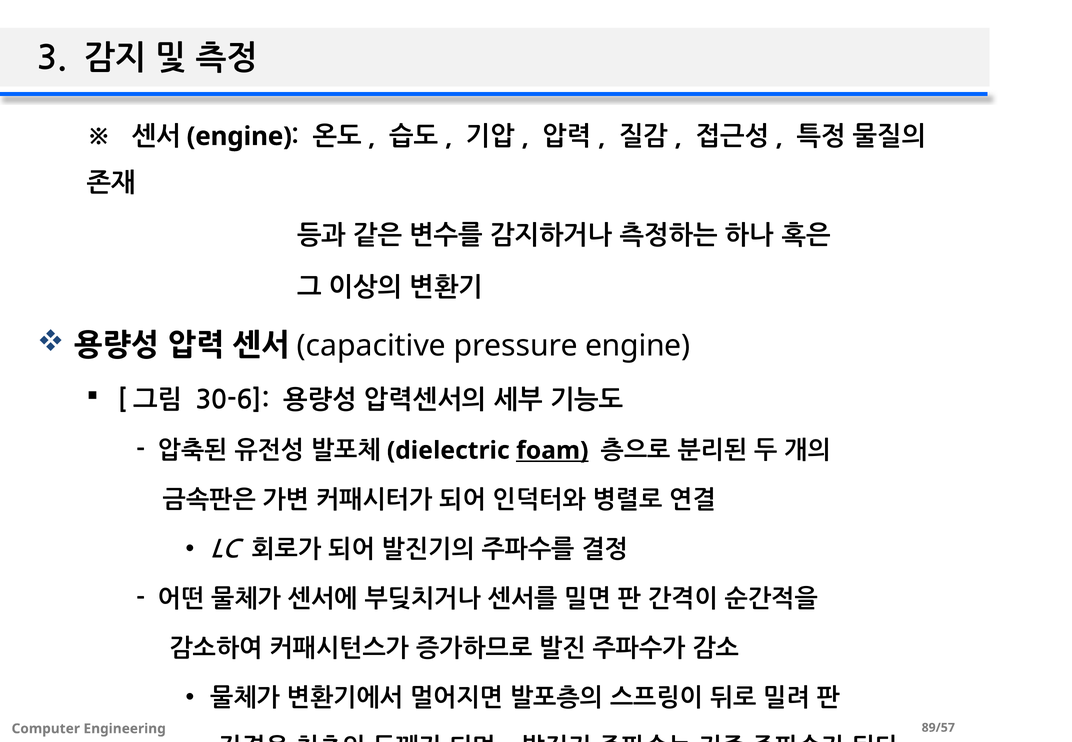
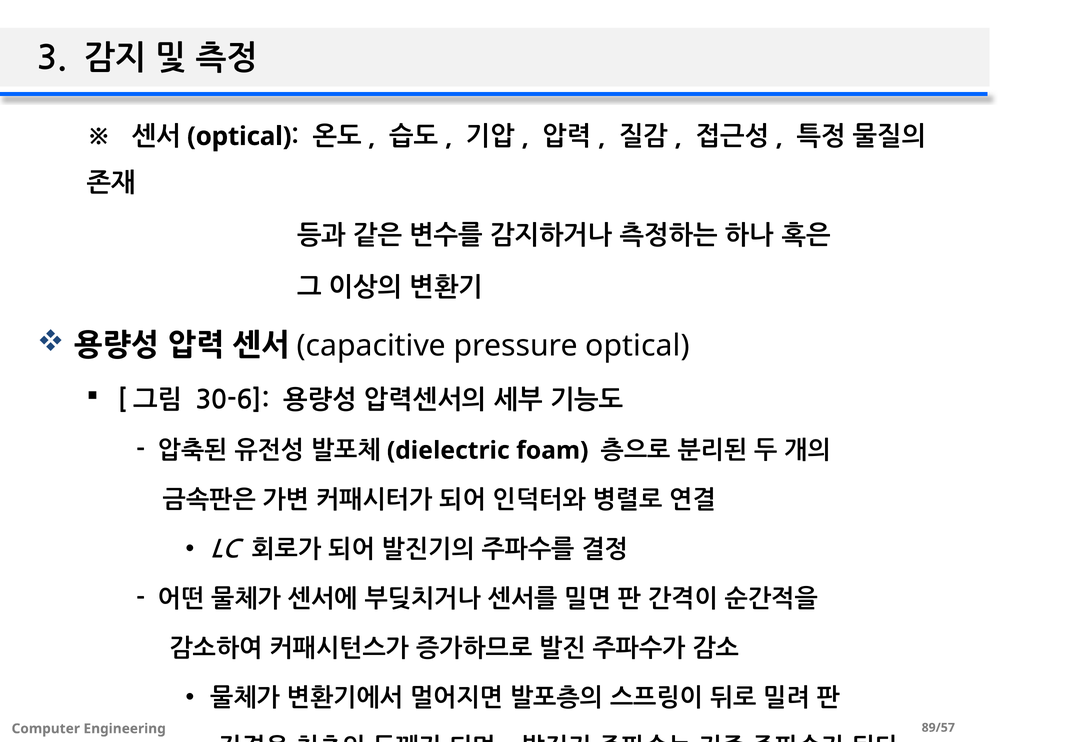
engine: engine -> optical (239, 136)
pressure engine: engine -> optical (638, 346)
foam underline: present -> none (552, 451)
